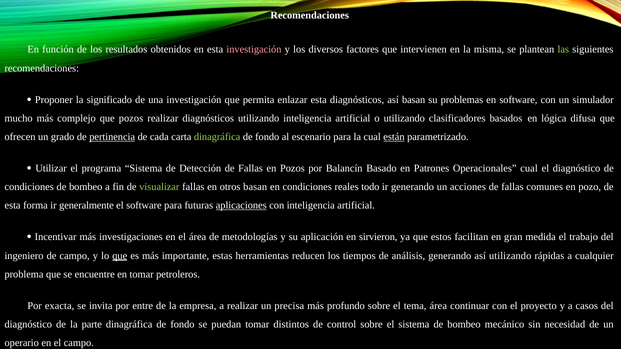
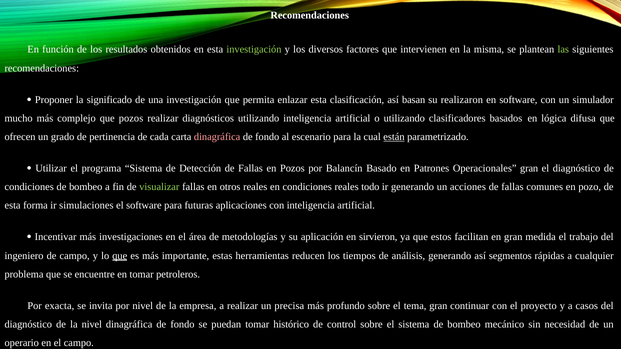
investigación colour: pink -> light green (254, 50)
esta diagnósticos: diagnósticos -> clasificación (357, 100)
problemas: problemas -> realizaron (462, 100)
pertinencia underline: present -> none (112, 137)
dinagráfica colour: light green -> pink (217, 137)
Operacionales cual: cual -> gran (529, 168)
otros basan: basan -> reales (255, 187)
generalmente: generalmente -> simulaciones (86, 206)
aplicaciones underline: present -> none (241, 206)
así utilizando: utilizando -> segmentos (510, 256)
por entre: entre -> nivel (143, 306)
tema área: área -> gran (438, 306)
la parte: parte -> nivel (92, 325)
distintos: distintos -> histórico (291, 325)
